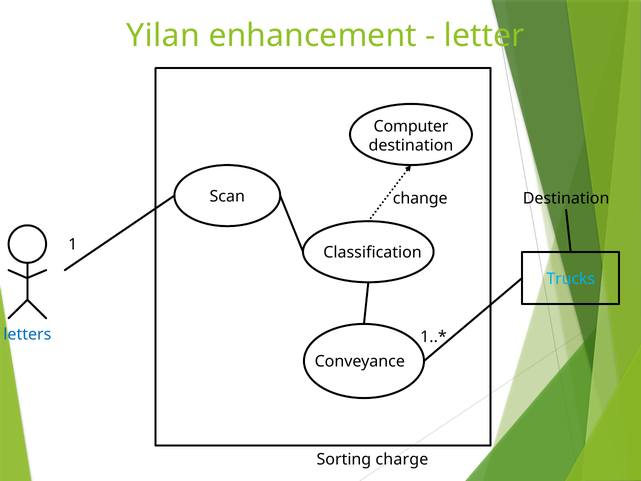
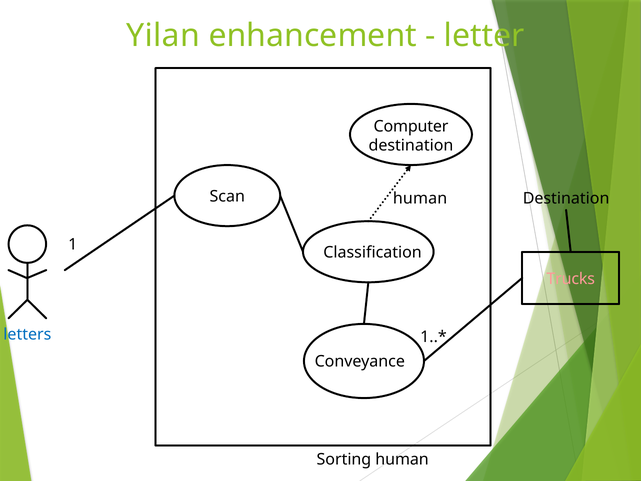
change: change -> human (420, 198)
Trucks colour: light blue -> pink (571, 279)
Sorting charge: charge -> human (402, 459)
